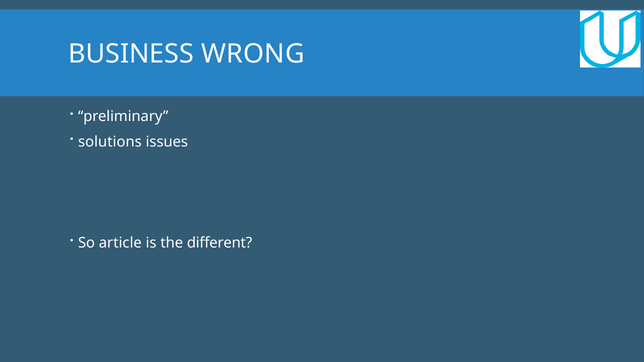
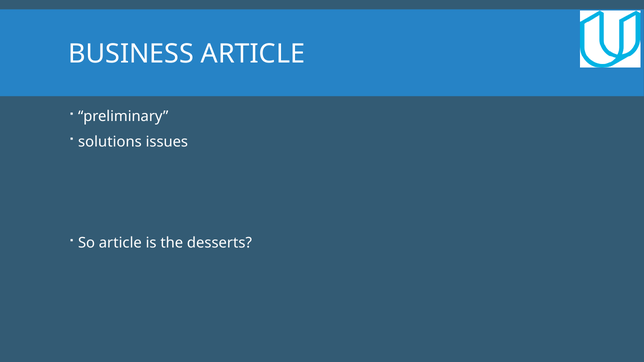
BUSINESS WRONG: WRONG -> ARTICLE (253, 54)
different: different -> desserts (219, 243)
